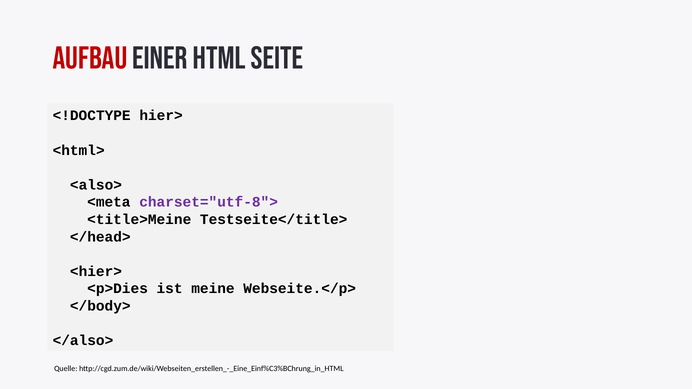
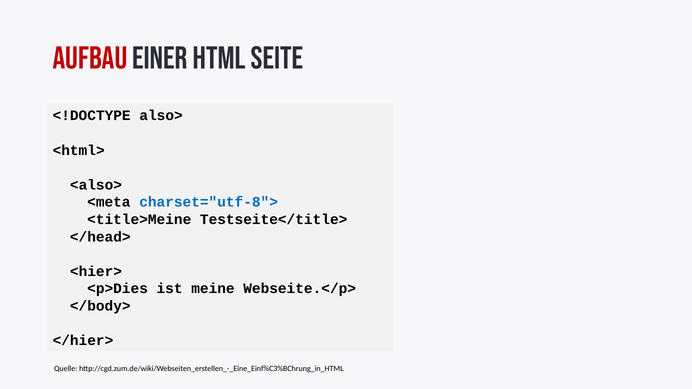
hier>: hier> -> also> (161, 116)
charset="utf-8"> colour: purple -> blue (209, 202)
</also>: </also> -> </hier> (83, 341)
